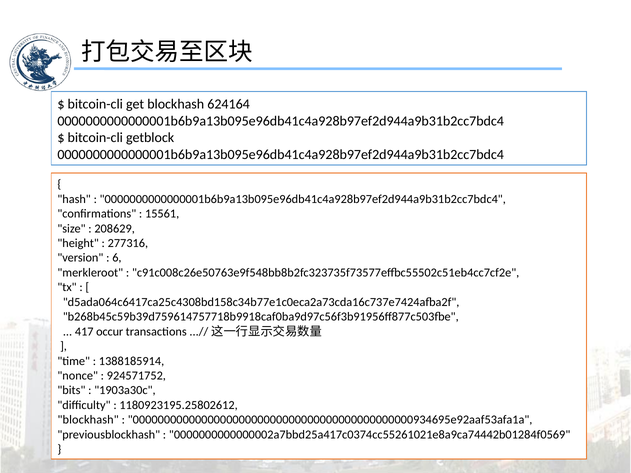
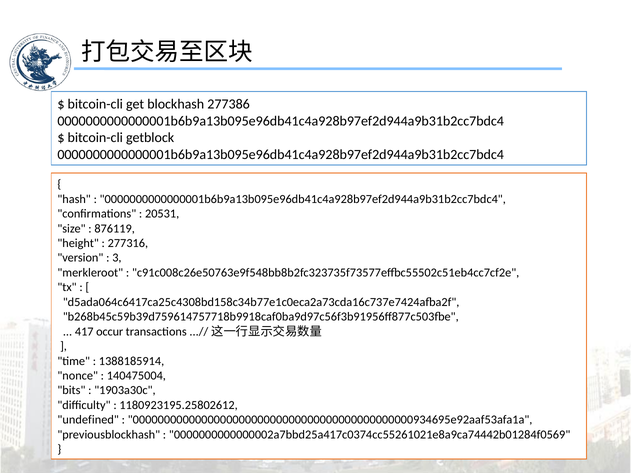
624164: 624164 -> 277386 (229, 104)
15561: 15561 -> 20531 (162, 214)
208629: 208629 -> 876119 (115, 229)
6: 6 -> 3 (117, 258)
924571752: 924571752 -> 140475004 (136, 376)
blockhash: blockhash -> undefined (88, 420)
